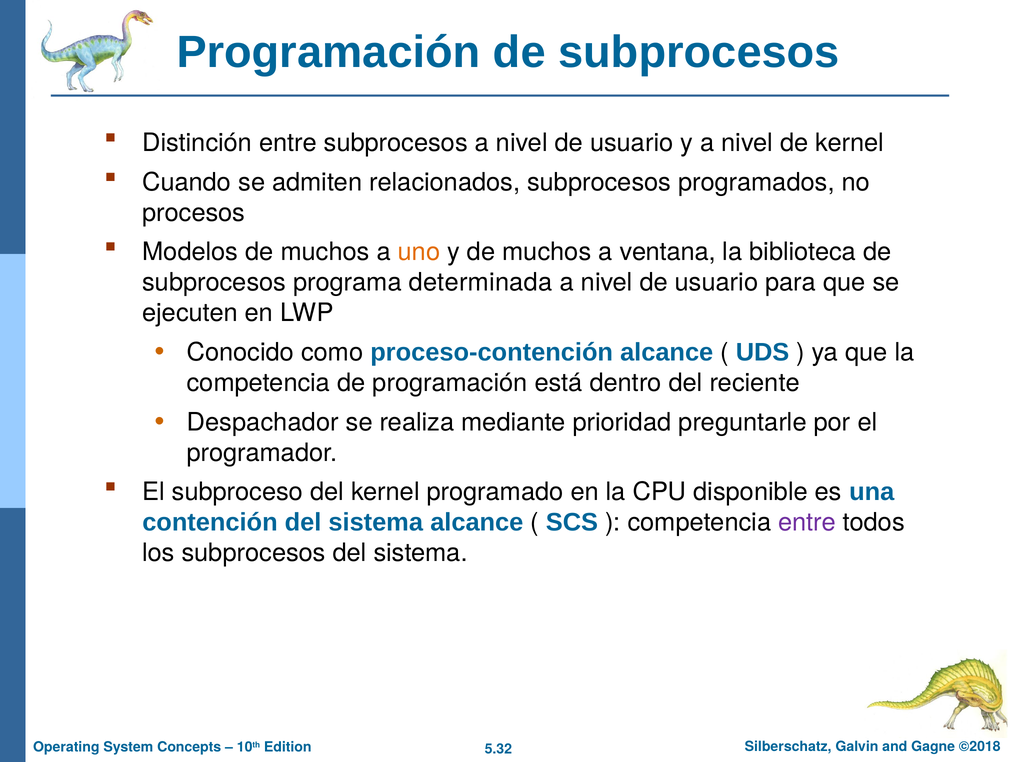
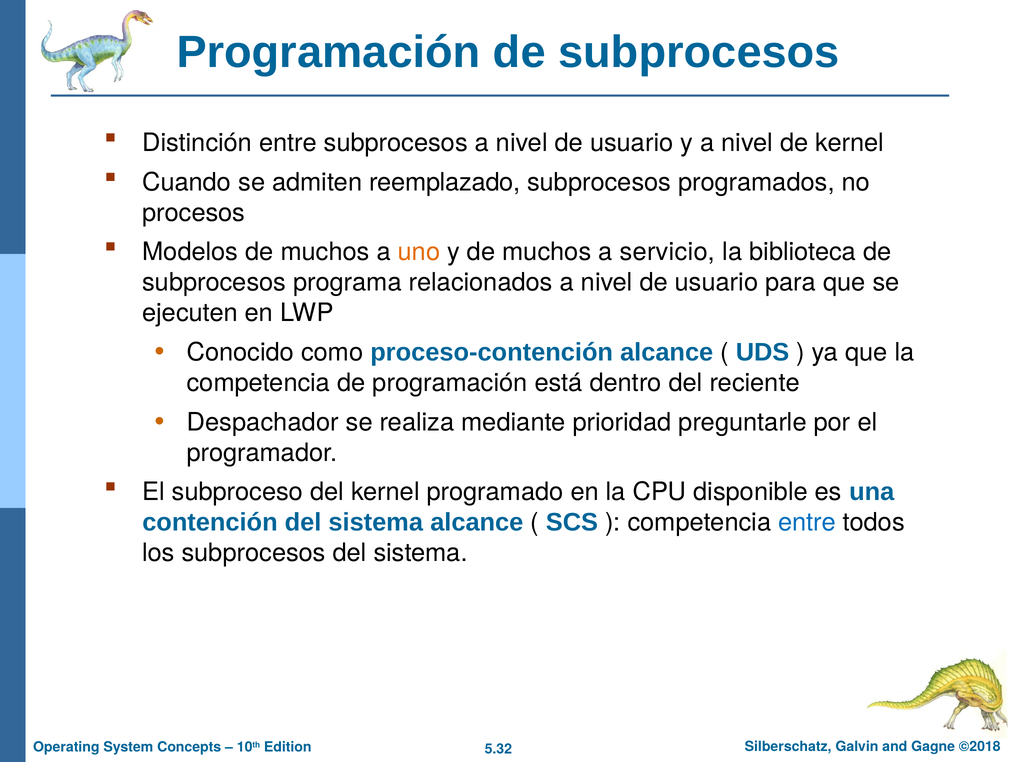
relacionados: relacionados -> reemplazado (445, 182)
ventana: ventana -> servicio (667, 252)
determinada: determinada -> relacionados (481, 283)
entre colour: purple -> blue (807, 523)
